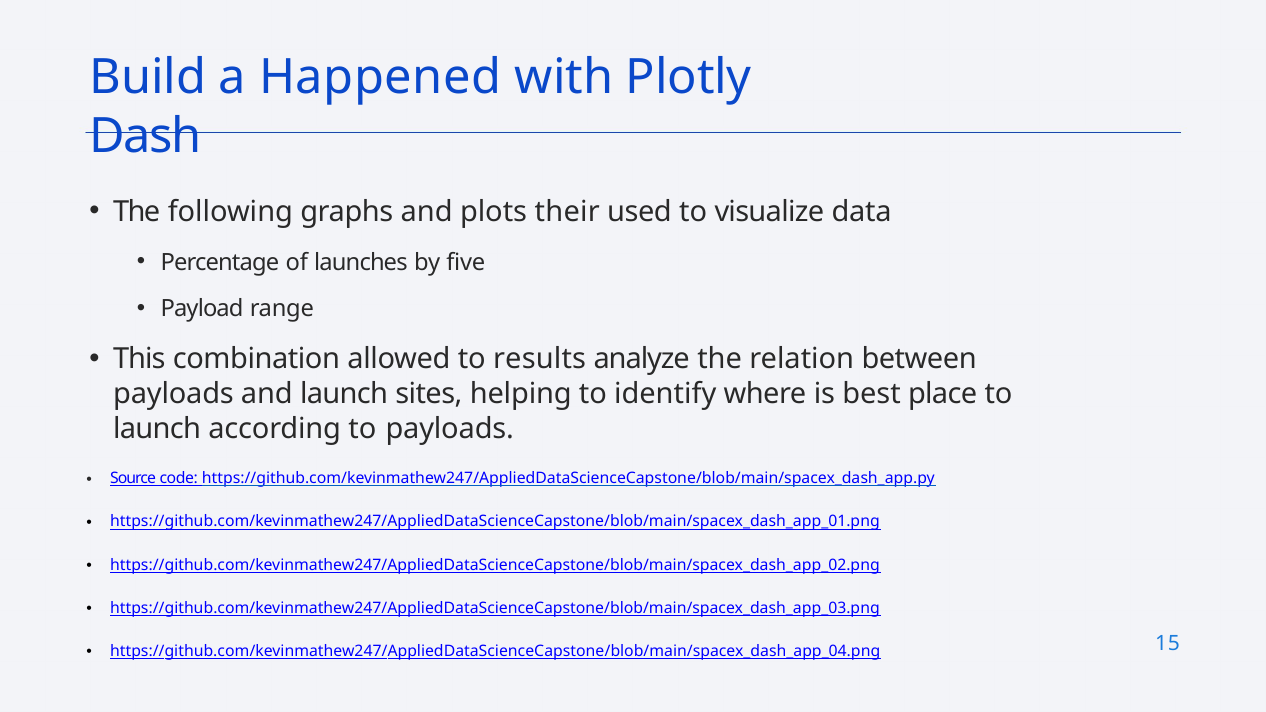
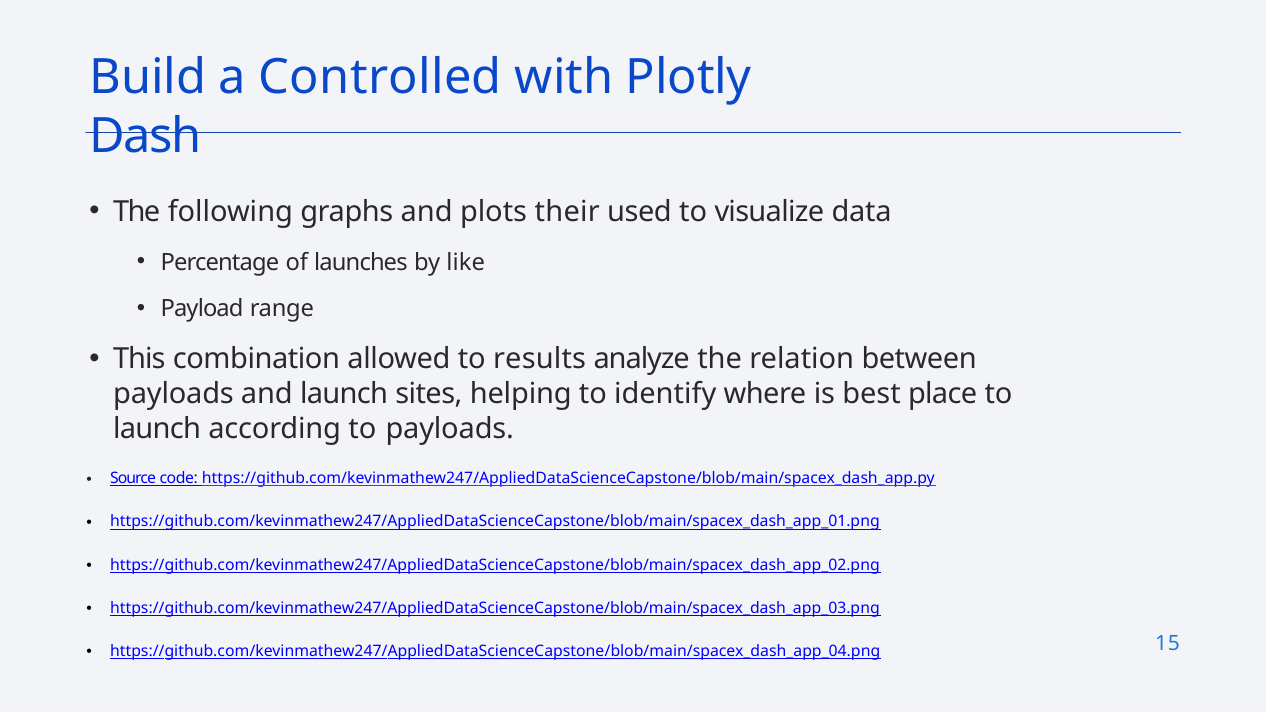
Happened: Happened -> Controlled (380, 77)
five: five -> like (466, 262)
